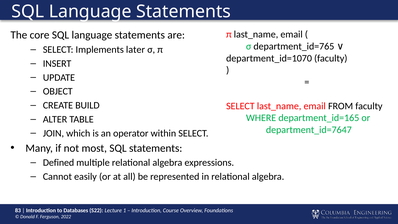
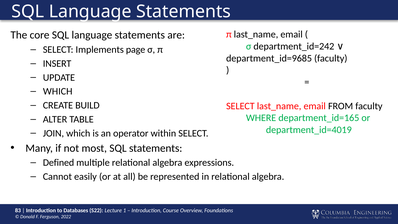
department_id=765: department_id=765 -> department_id=242 (294, 46)
later: later -> page (136, 50)
department_id=1070: department_id=1070 -> department_id=9685 (269, 58)
OBJECT: OBJECT -> WHICH (58, 91)
department_id=7647: department_id=7647 -> department_id=4019 (309, 130)
